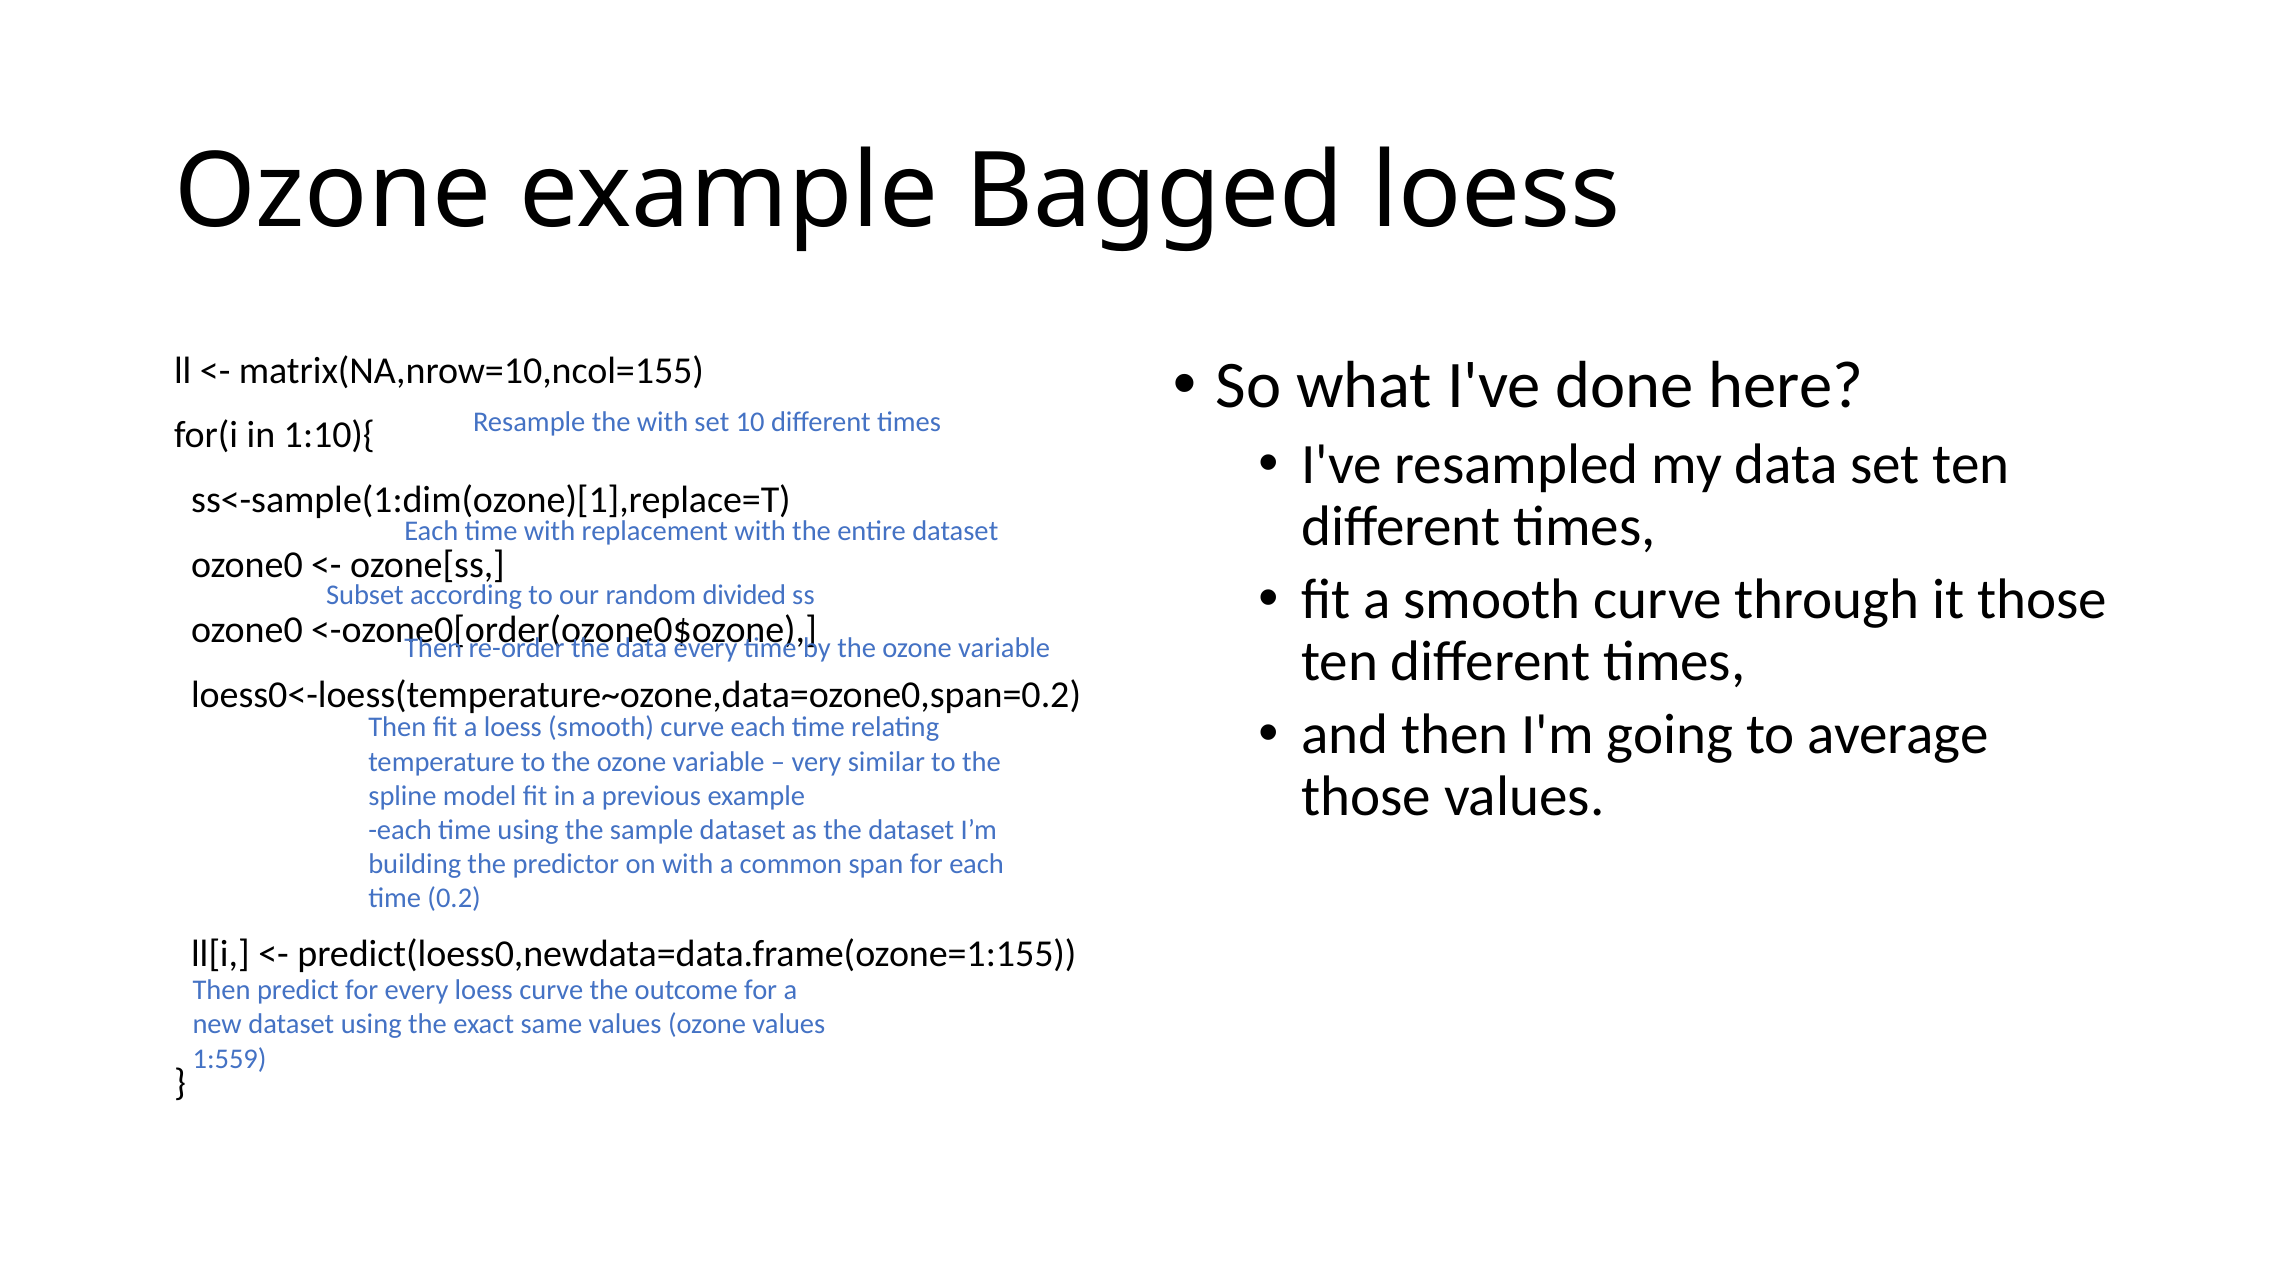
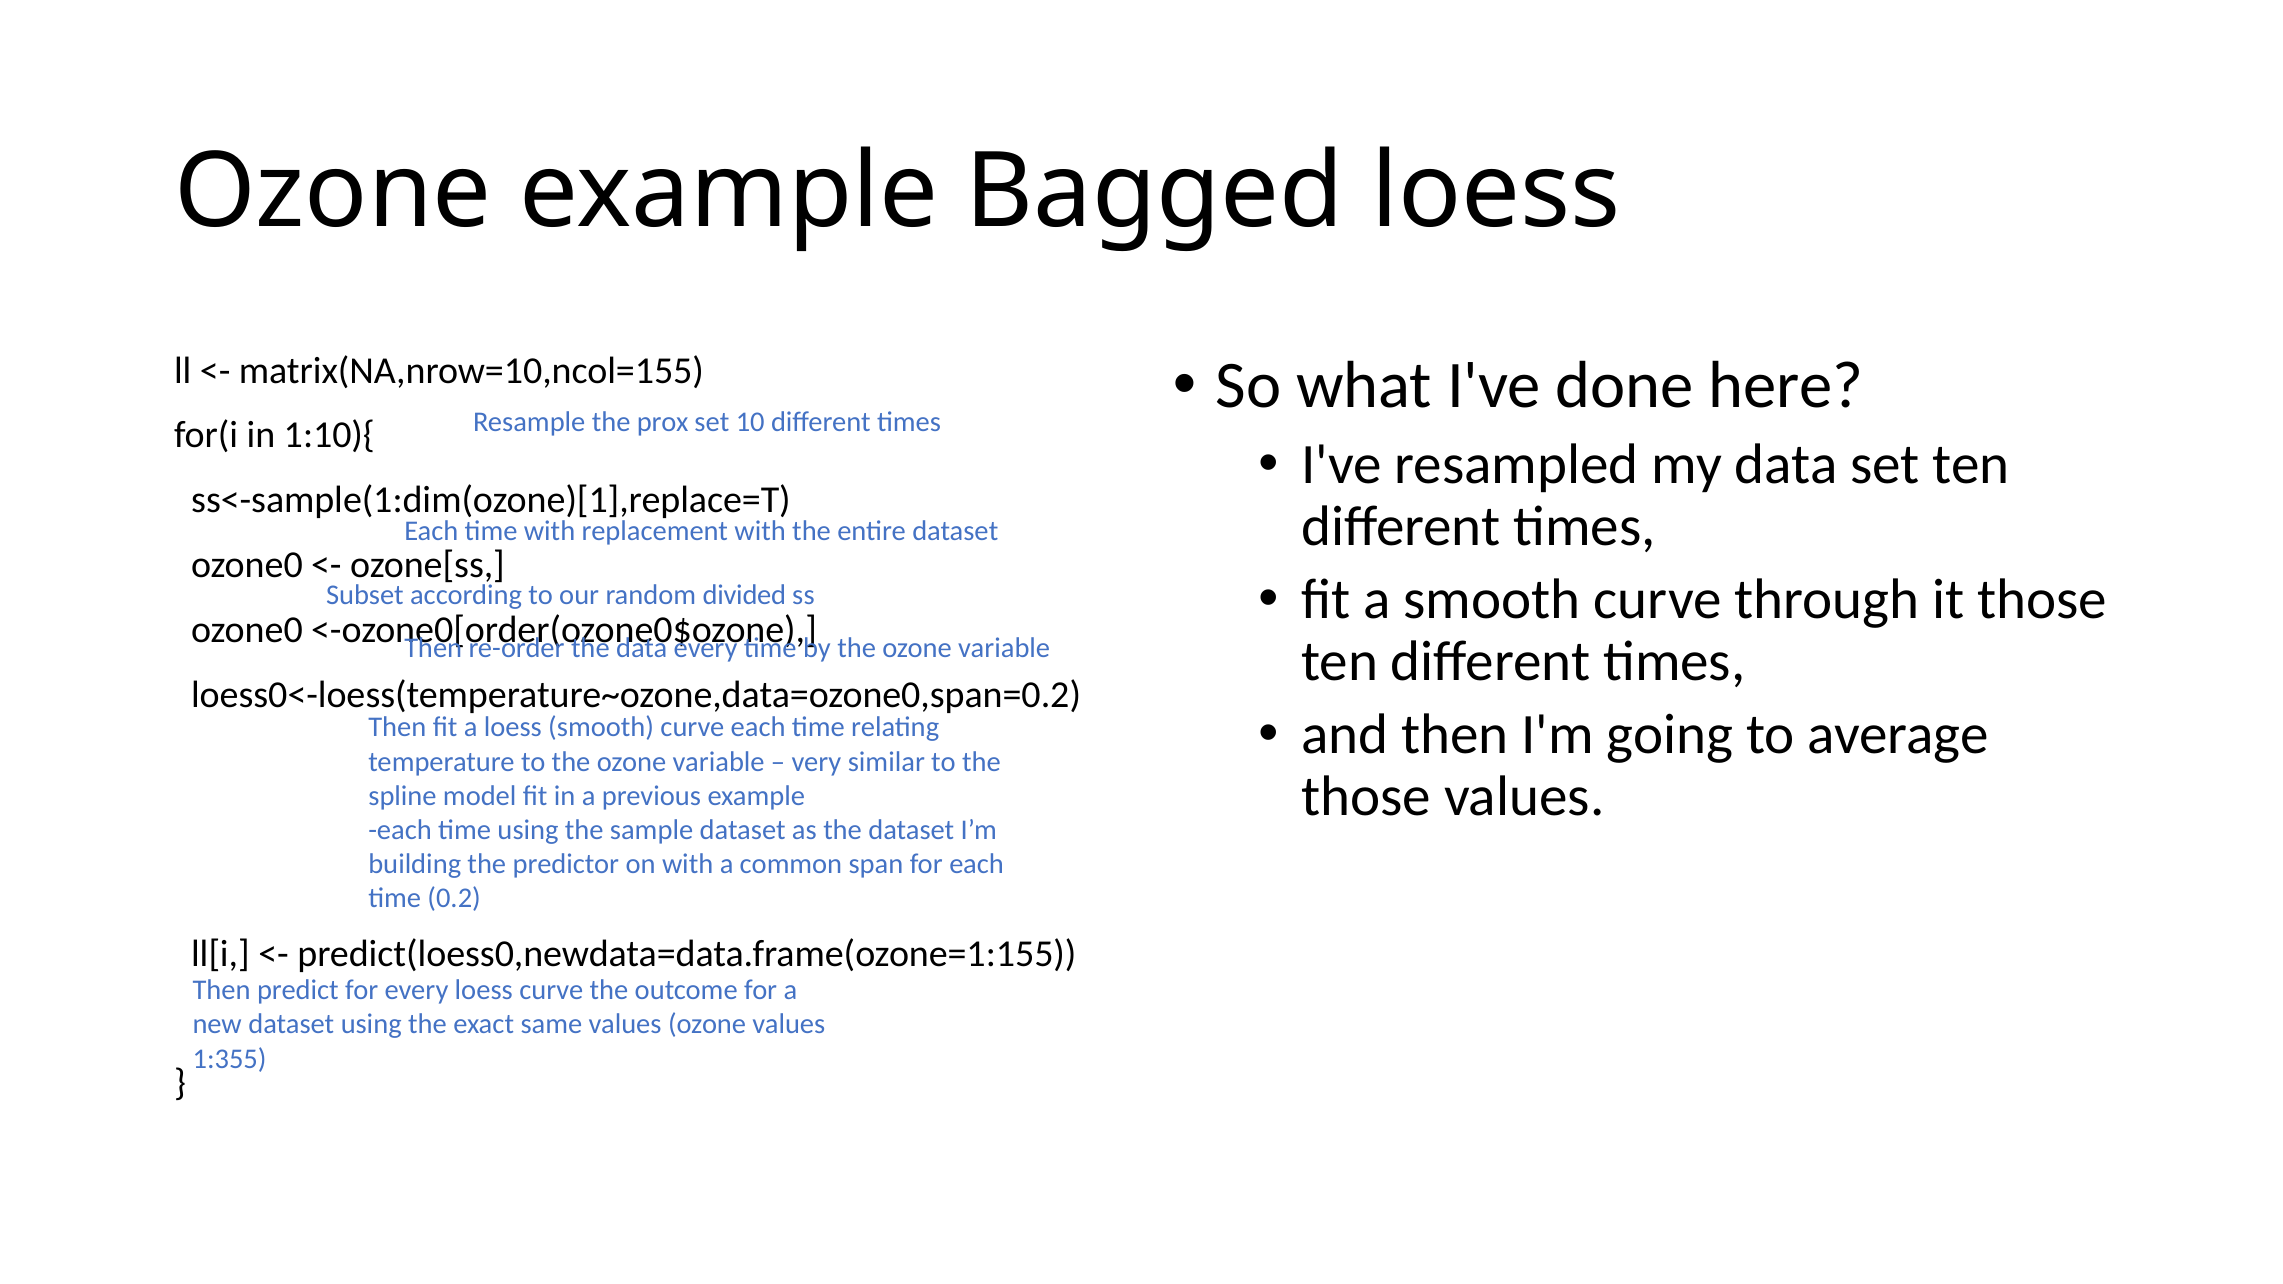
the with: with -> prox (663, 422)
1:559: 1:559 -> 1:355 (230, 1059)
